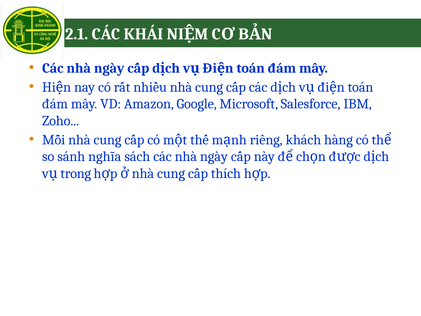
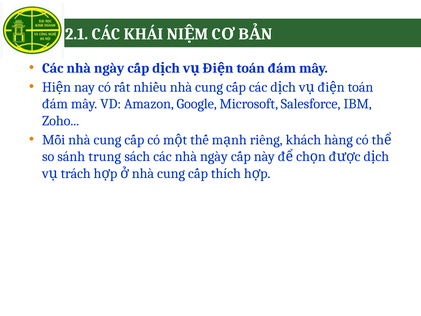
nghĩa: nghĩa -> trung (105, 156)
trong: trong -> trách (76, 173)
